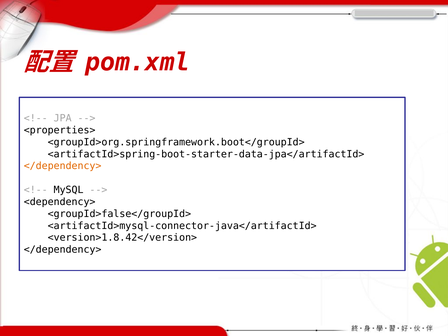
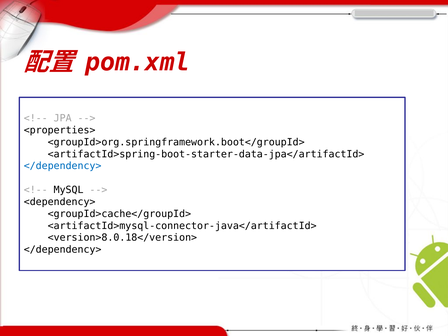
</dependency> colour: orange -> blue (63, 166)
<groupId>false</groupId>: <groupId>false</groupId> -> <groupId>cache</groupId> (119, 214)
<version>1.8.42</version>: <version>1.8.42</version> -> <version>8.0.18</version> (122, 238)
